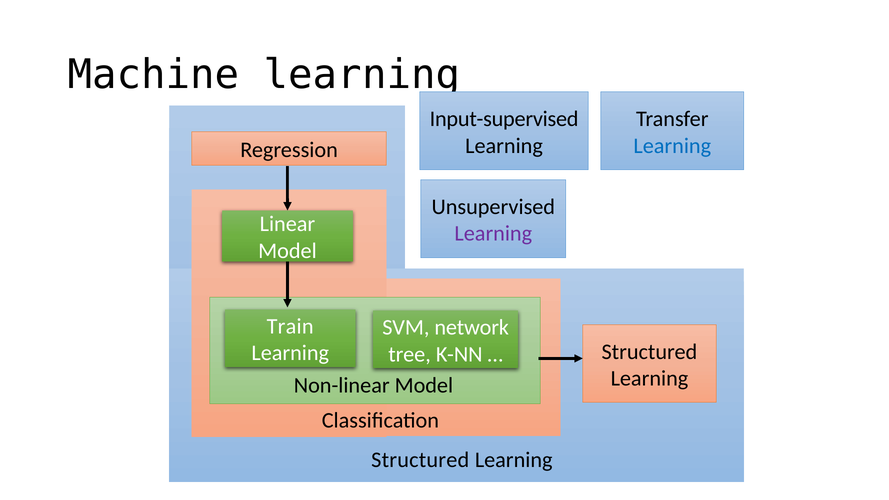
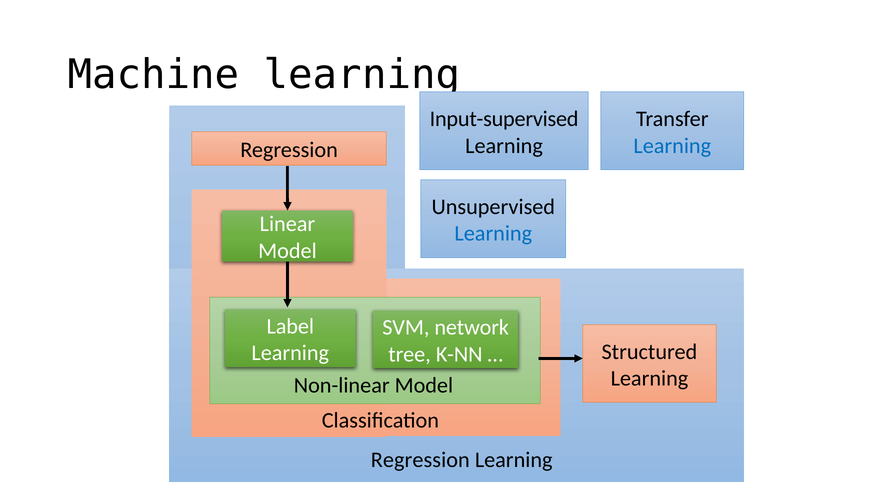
Learning colour: purple -> blue (493, 234)
Train: Train -> Label (290, 327)
Structured: Structured -> Regression (420, 460)
